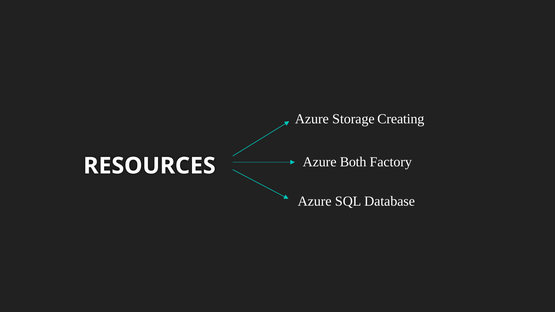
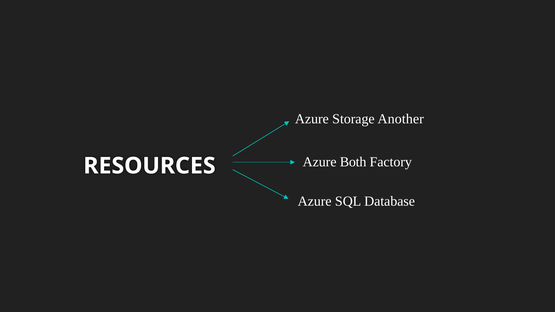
Creating: Creating -> Another (401, 119)
